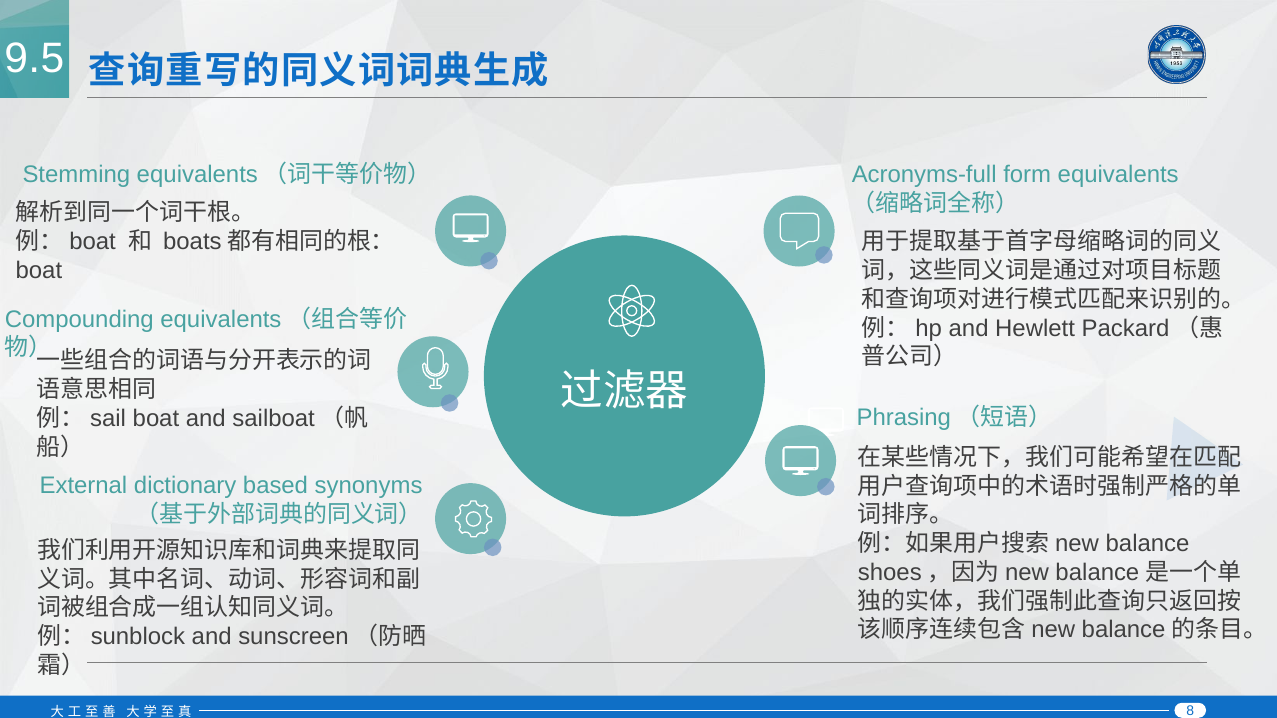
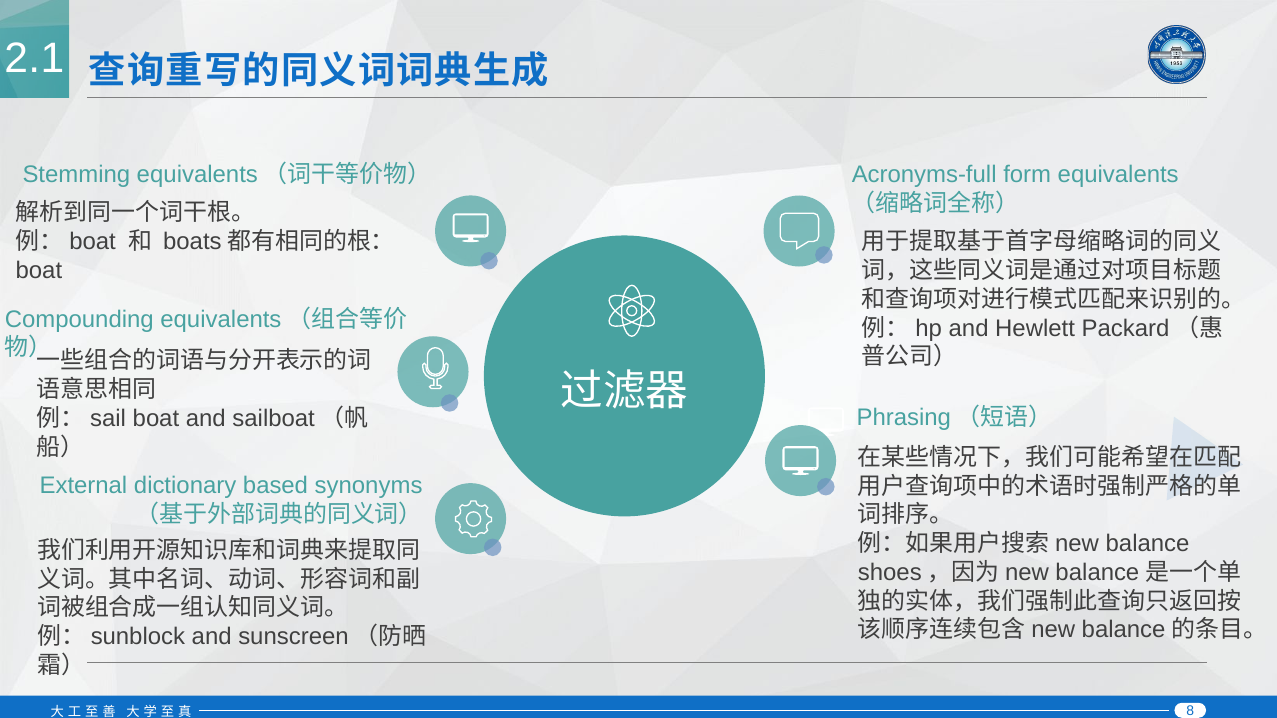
9.5: 9.5 -> 2.1 (34, 58)
